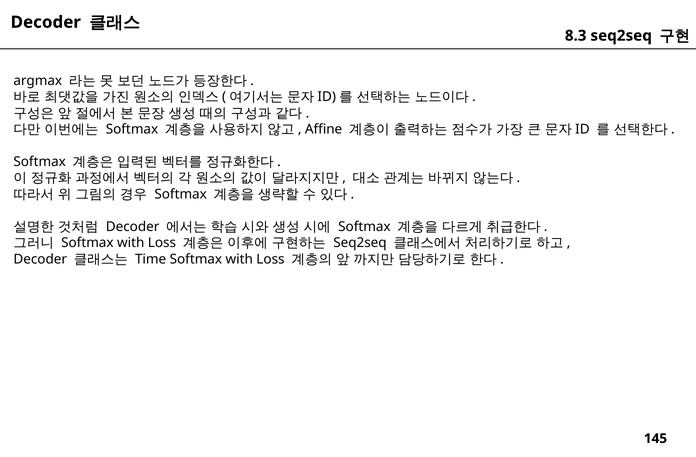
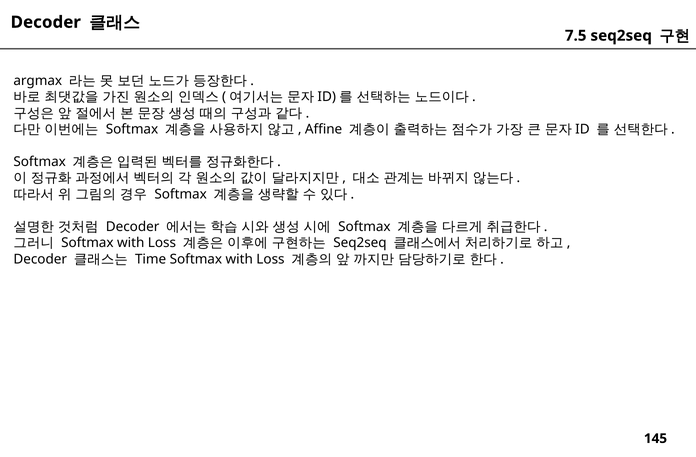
8.3: 8.3 -> 7.5 (576, 36)
